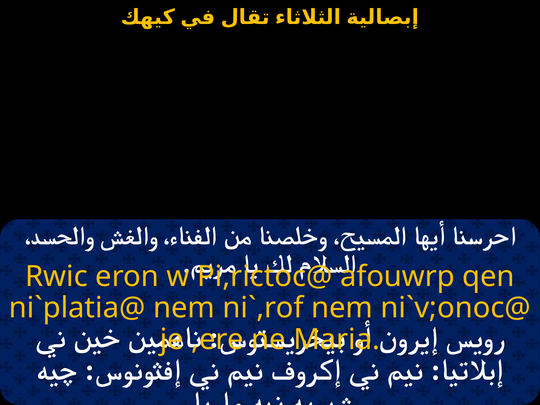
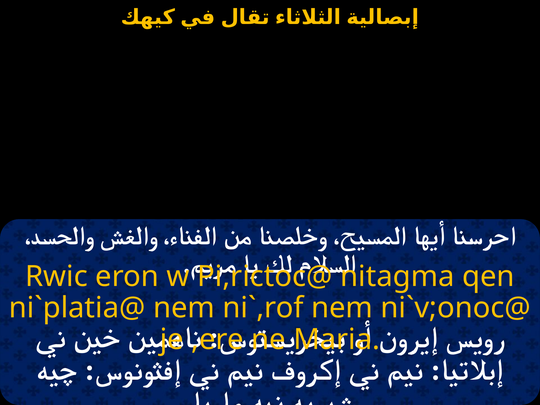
afouwrp: afouwrp -> nitagma (397, 276)
